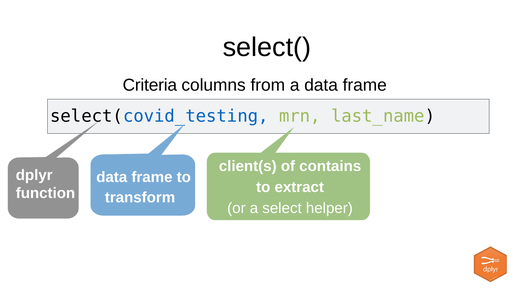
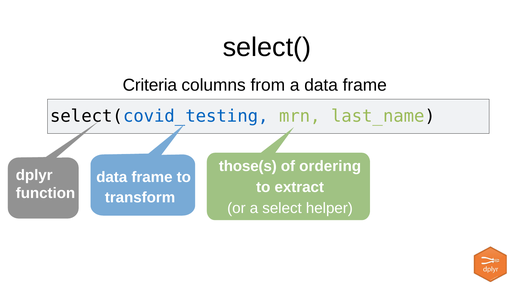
client(s: client(s -> those(s (248, 166)
contains: contains -> ordering (330, 166)
